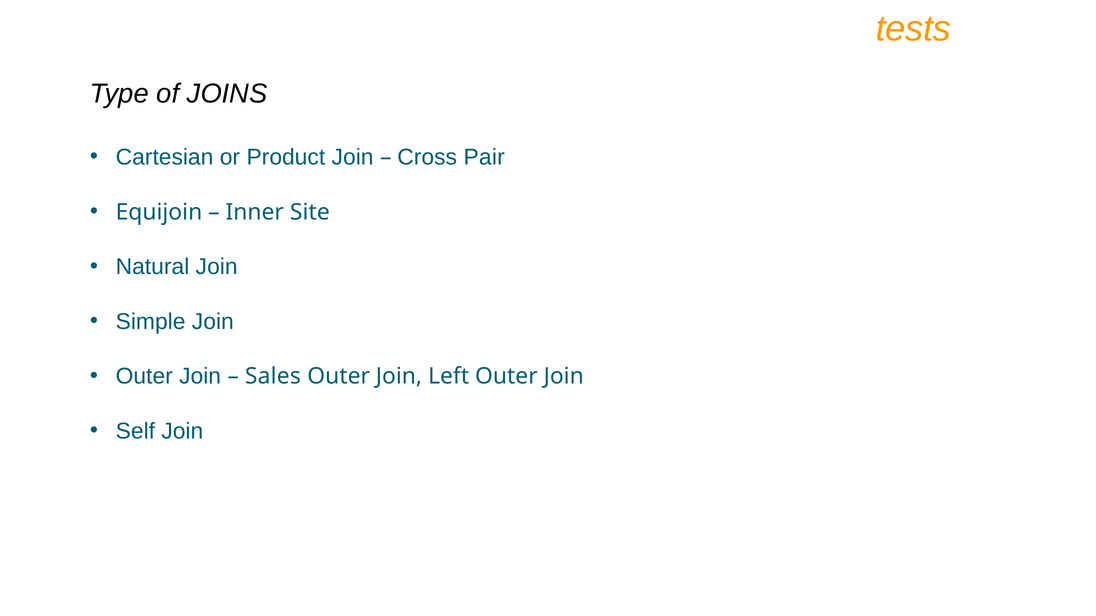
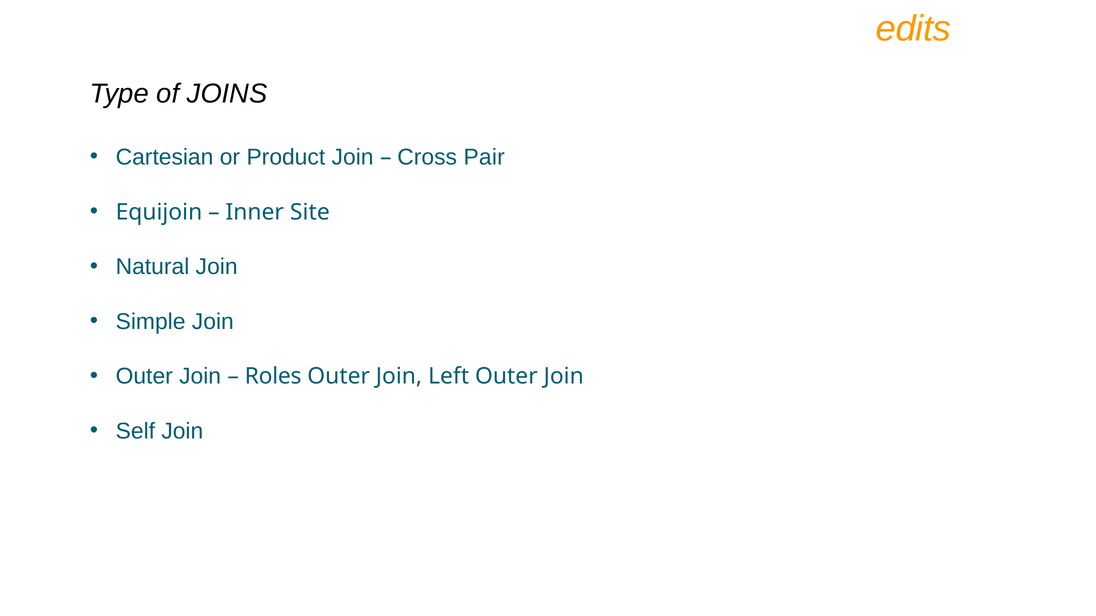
tests: tests -> edits (913, 29)
Sales: Sales -> Roles (273, 377)
